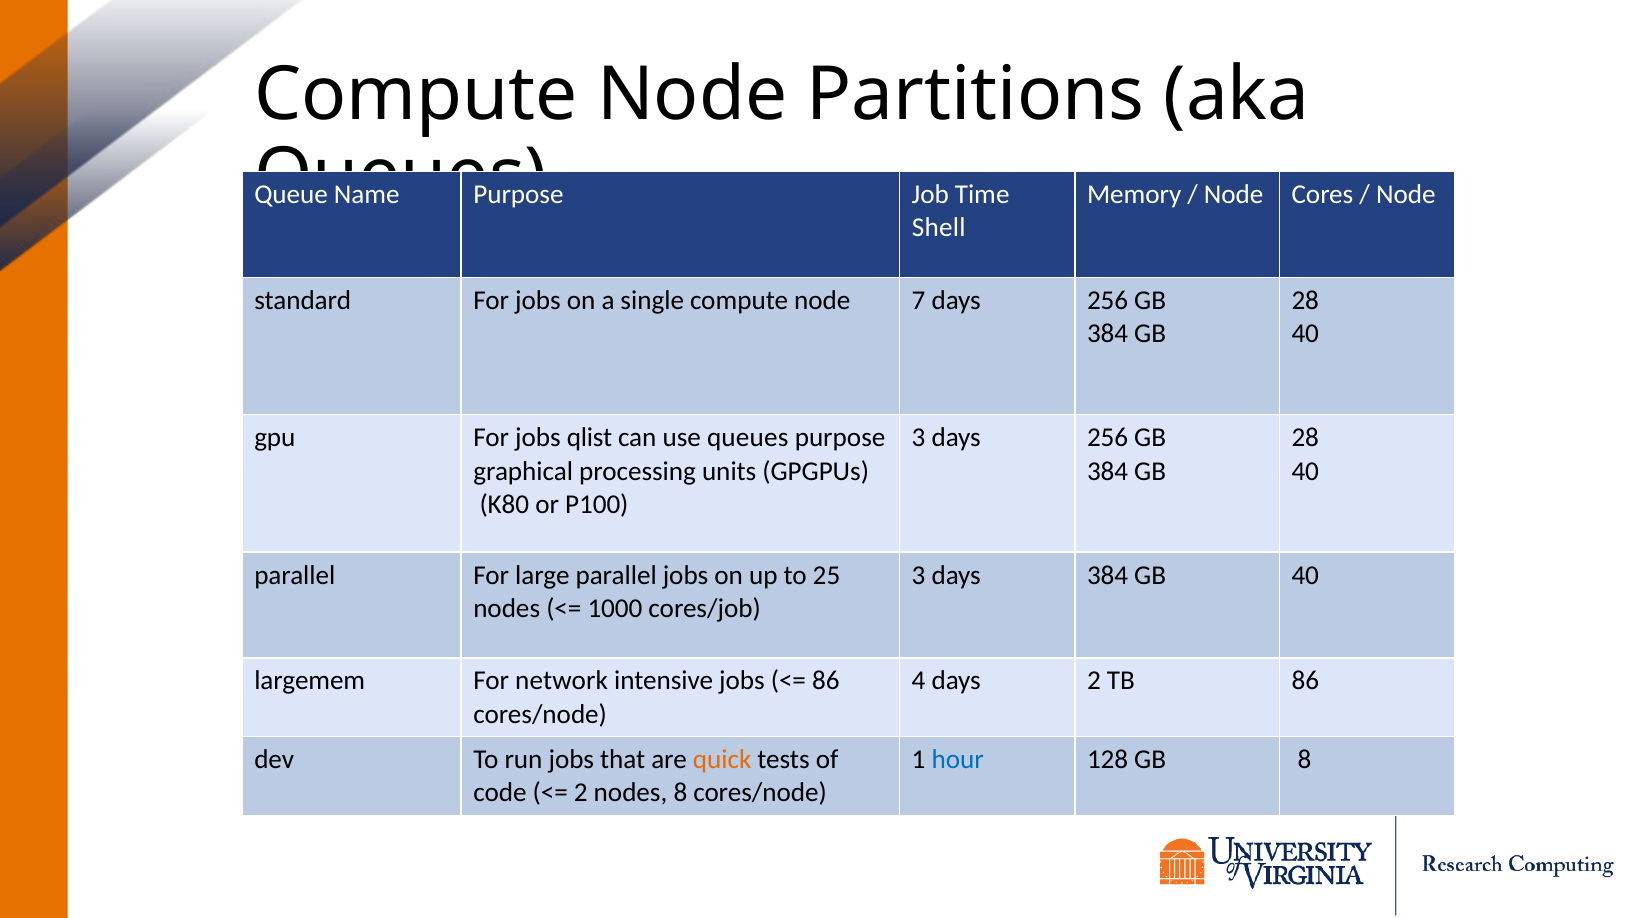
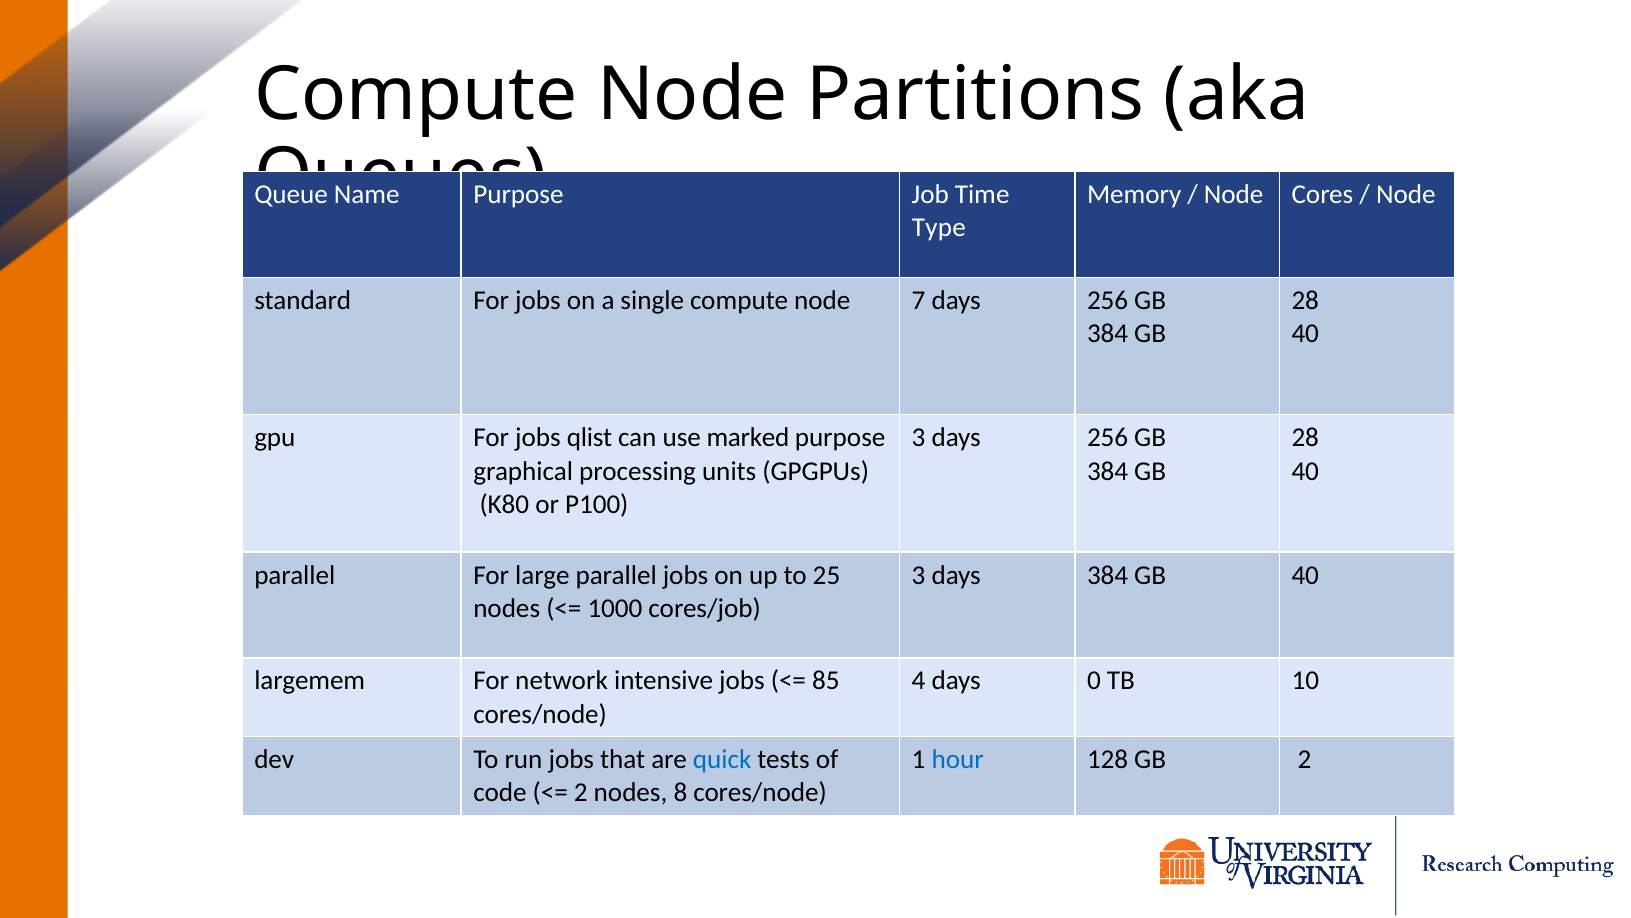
Shell: Shell -> Type (939, 228)
use queues: queues -> marked (748, 438)
86: 86 -> 85 (826, 681)
days 2: 2 -> 0 (1094, 681)
TB 86: 86 -> 10 (1305, 681)
quick colour: orange -> blue (722, 759)
GB 8: 8 -> 2 (1305, 759)
